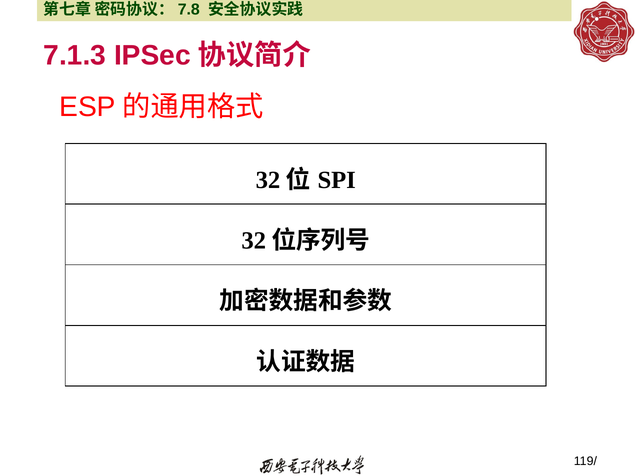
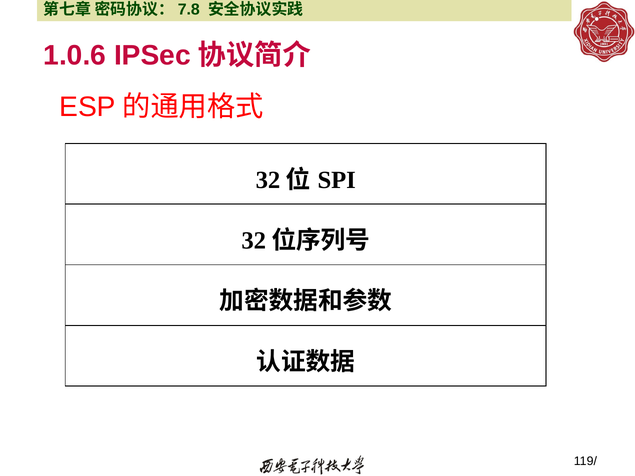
7.1.3: 7.1.3 -> 1.0.6 (75, 55)
